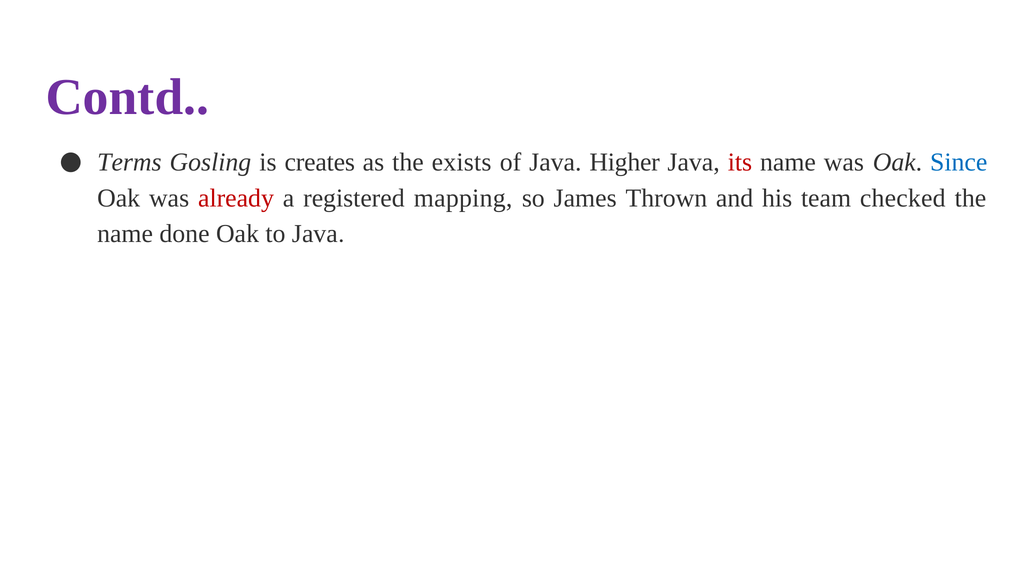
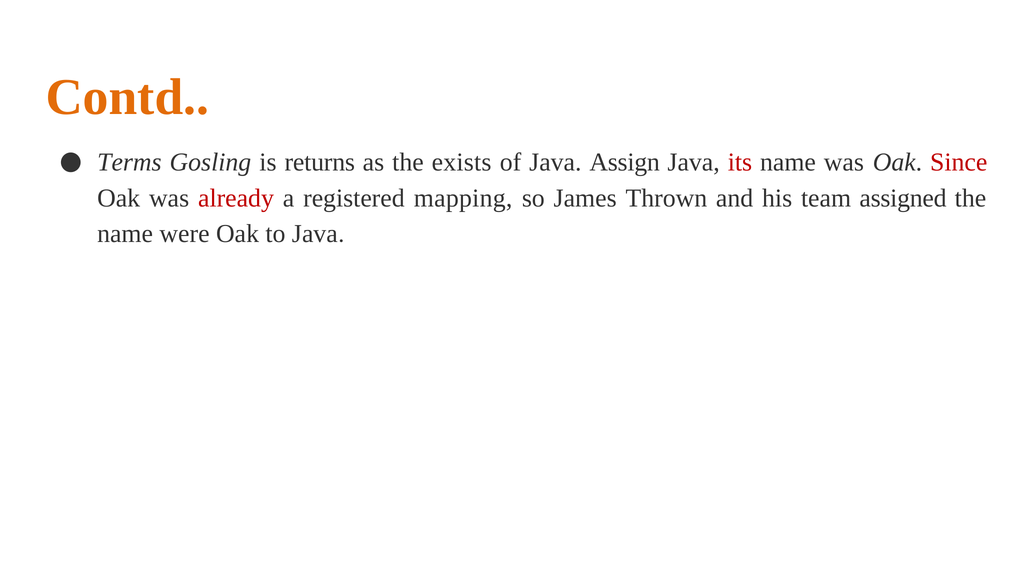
Contd colour: purple -> orange (127, 97)
creates: creates -> returns (320, 162)
Higher: Higher -> Assign (625, 162)
Since colour: blue -> red (959, 162)
checked: checked -> assigned (903, 198)
done: done -> were (185, 234)
